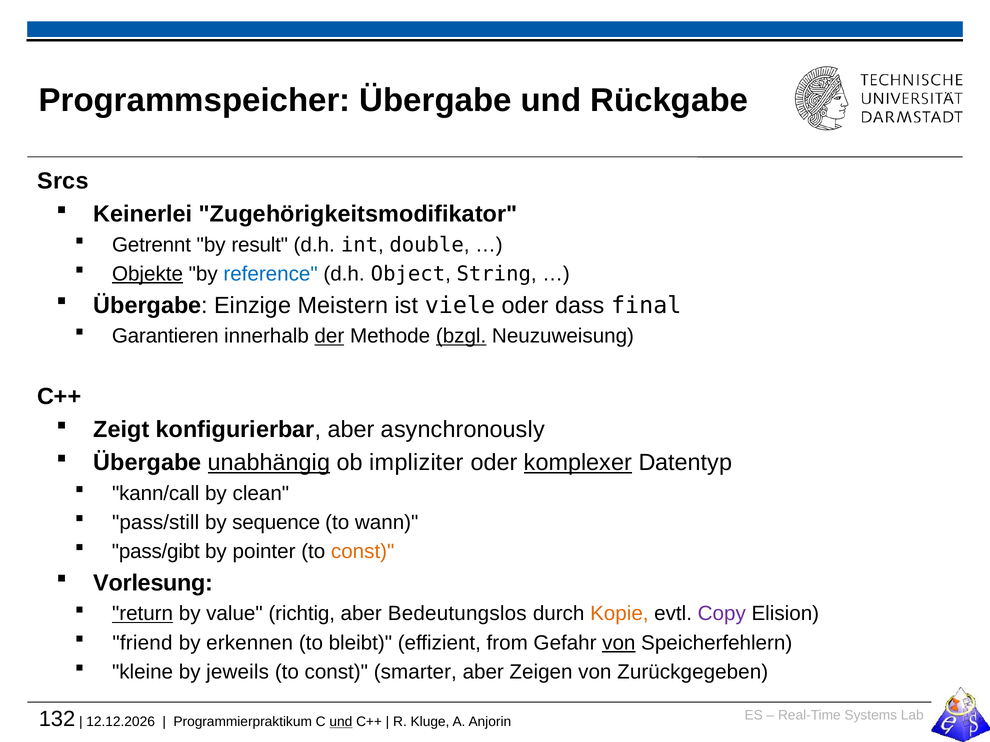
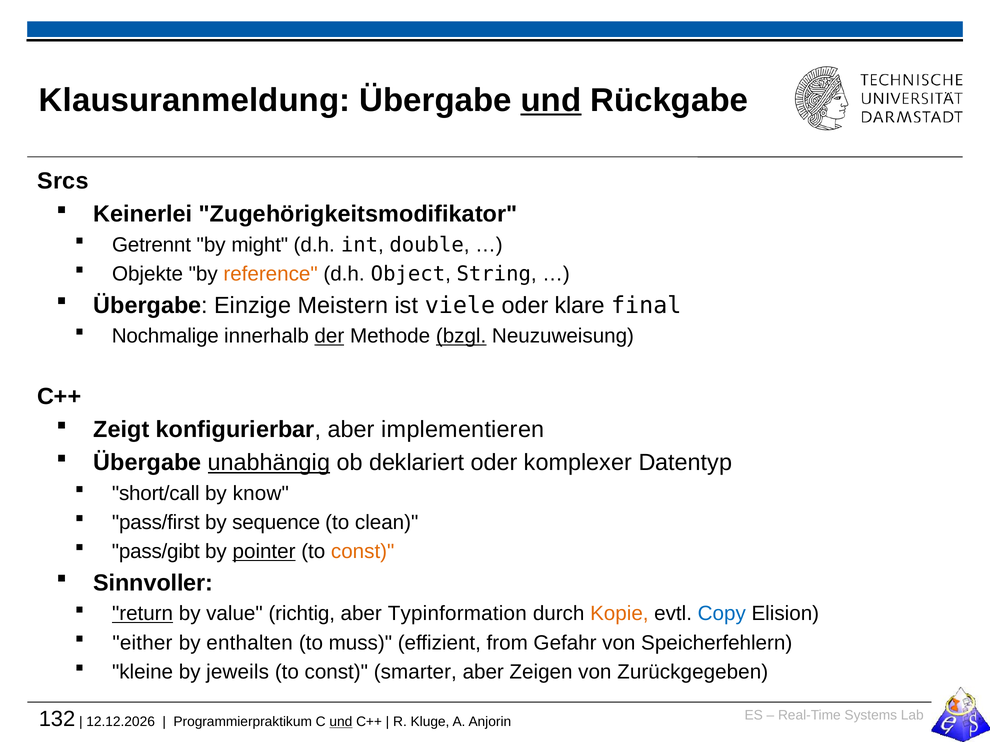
Programmspeicher: Programmspeicher -> Klausuranmeldung (195, 101)
und underline: none -> present (551, 101)
result: result -> might (260, 245)
Objekte underline: present -> none (147, 274)
reference colour: blue -> orange (271, 274)
dass: dass -> klare (580, 306)
Garantieren: Garantieren -> Nochmalige (165, 336)
asynchronously: asynchronously -> implementieren (463, 430)
impliziter: impliziter -> deklariert (417, 463)
komplexer underline: present -> none (578, 463)
kann/call: kann/call -> short/call (156, 494)
clean: clean -> know (261, 494)
pass/still: pass/still -> pass/first (156, 523)
wann: wann -> clean (387, 523)
pointer underline: none -> present (264, 552)
Vorlesung: Vorlesung -> Sinnvoller (153, 583)
Bedeutungslos: Bedeutungslos -> Typinformation (457, 614)
Copy colour: purple -> blue (722, 614)
friend: friend -> either (142, 643)
erkennen: erkennen -> enthalten (250, 643)
bleibt: bleibt -> muss (360, 643)
von underline: present -> none (619, 643)
